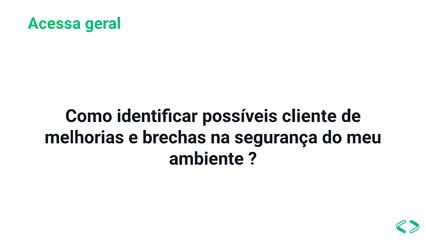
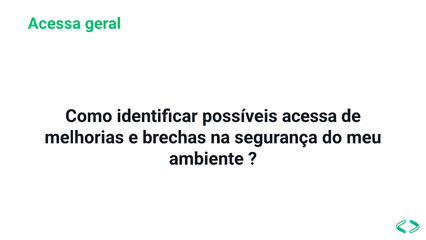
possíveis cliente: cliente -> acessa (309, 116)
